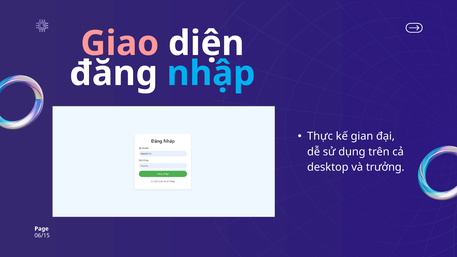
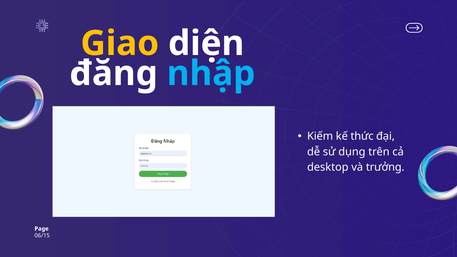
Giao colour: pink -> yellow (120, 43)
Thực: Thực -> Kiếm (320, 136)
gian: gian -> thức (362, 136)
